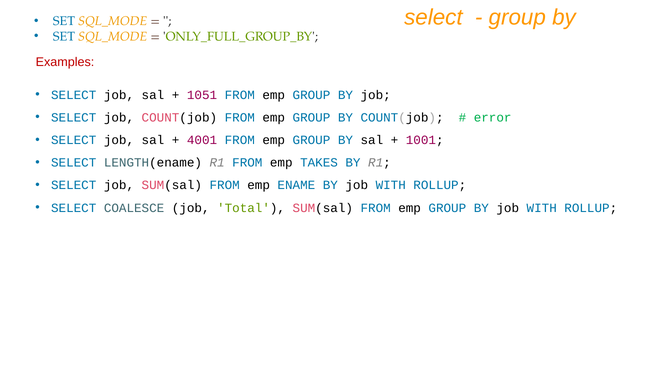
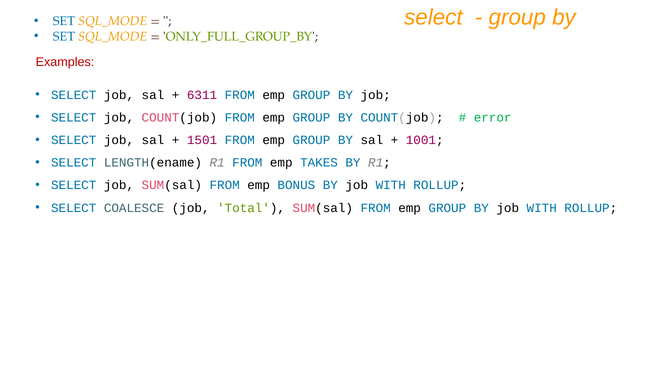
1051: 1051 -> 6311 (202, 95)
4001: 4001 -> 1501 (202, 140)
ENAME: ENAME -> BONUS (296, 186)
